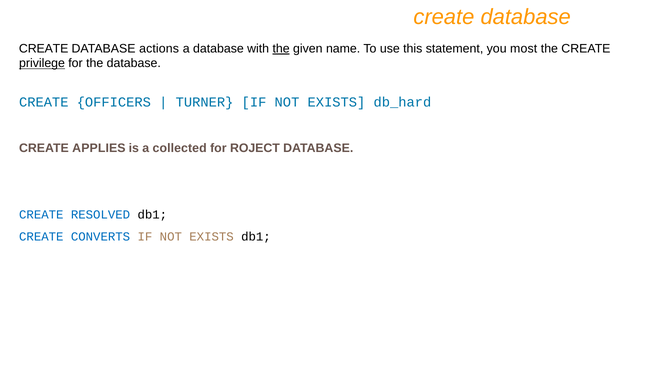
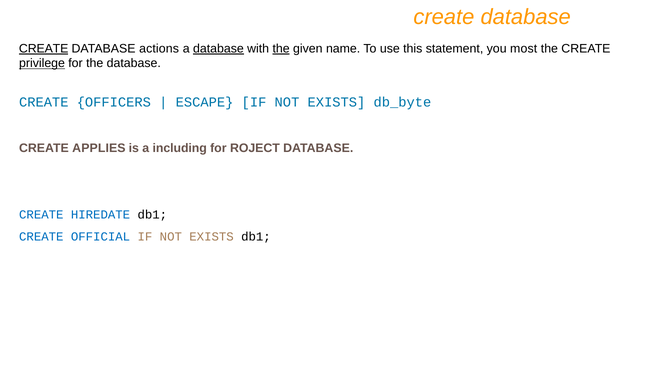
CREATE underline: none -> present (44, 49)
database underline: none -> present (218, 49)
TURNER: TURNER -> ESCAPE (205, 102)
db_hard: db_hard -> db_byte (402, 102)
collected: collected -> including (180, 148)
RESOLVED: RESOLVED -> HIREDATE (101, 215)
CONVERTS: CONVERTS -> OFFICIAL (101, 237)
